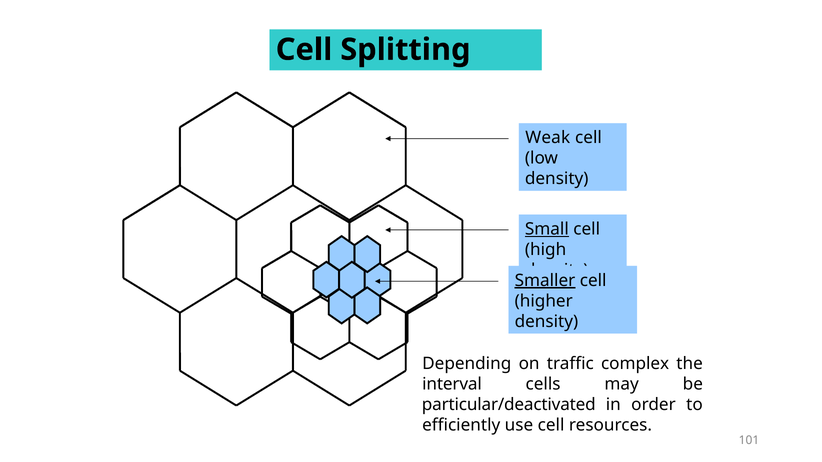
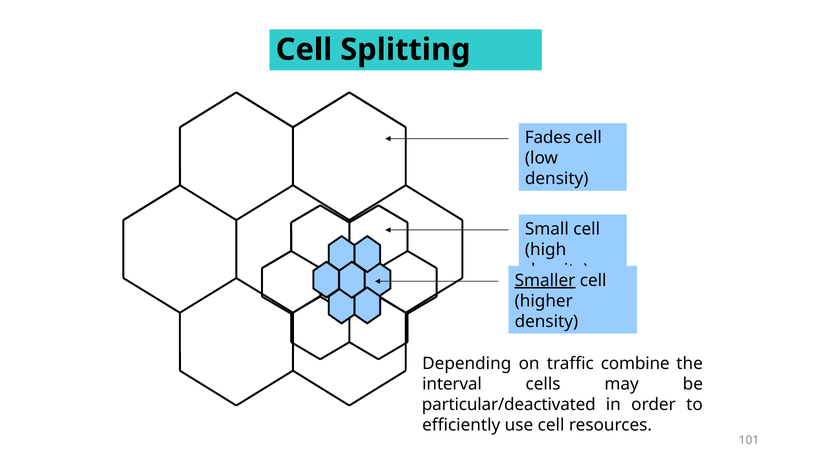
Weak: Weak -> Fades (548, 138)
Small underline: present -> none (547, 229)
complex: complex -> combine (635, 364)
